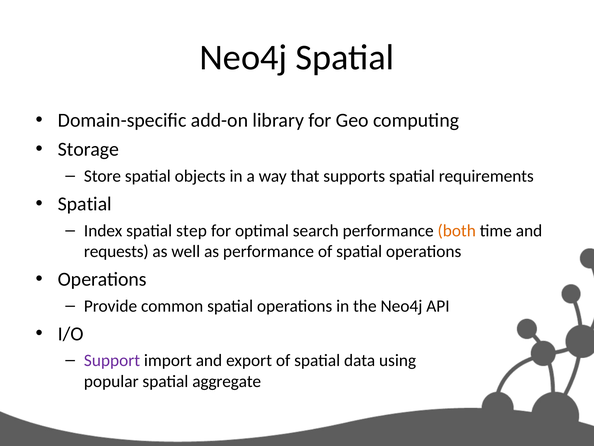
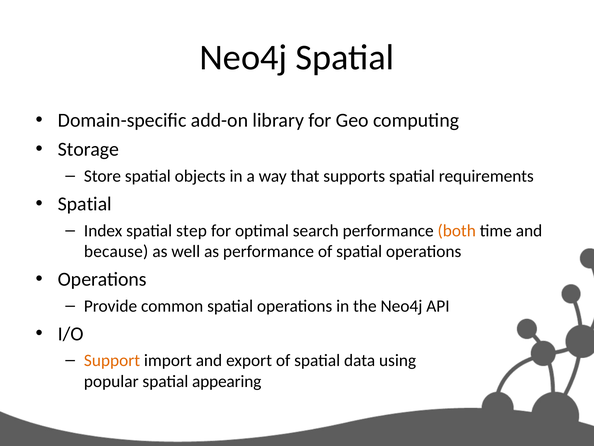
requests: requests -> because (116, 251)
Support colour: purple -> orange (112, 360)
aggregate: aggregate -> appearing (227, 381)
